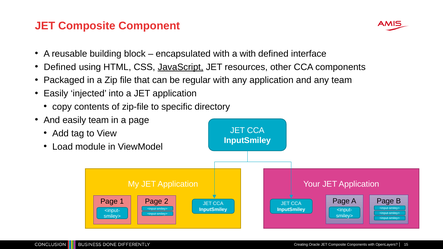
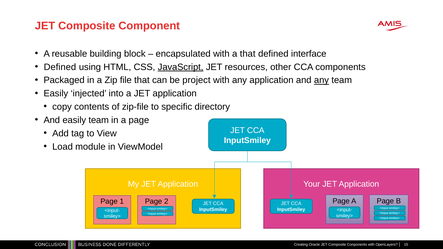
a with: with -> that (248, 54)
regular: regular -> project (196, 80)
any underline: none -> present (321, 80)
